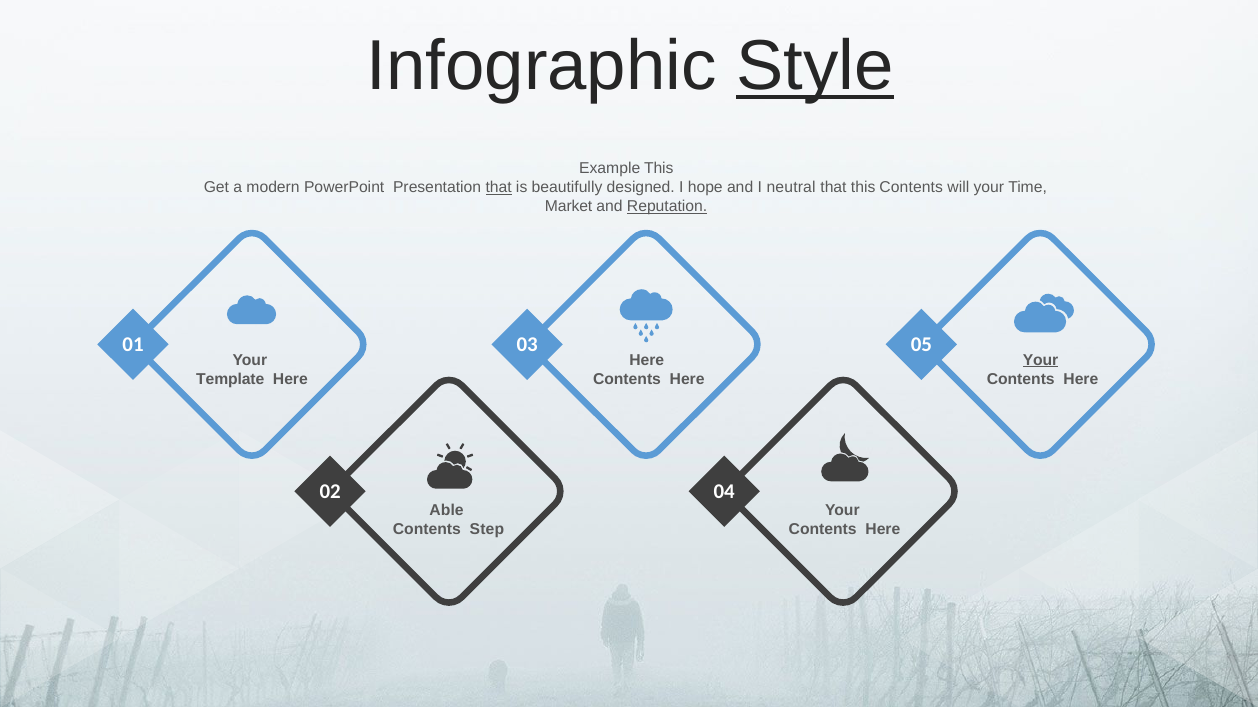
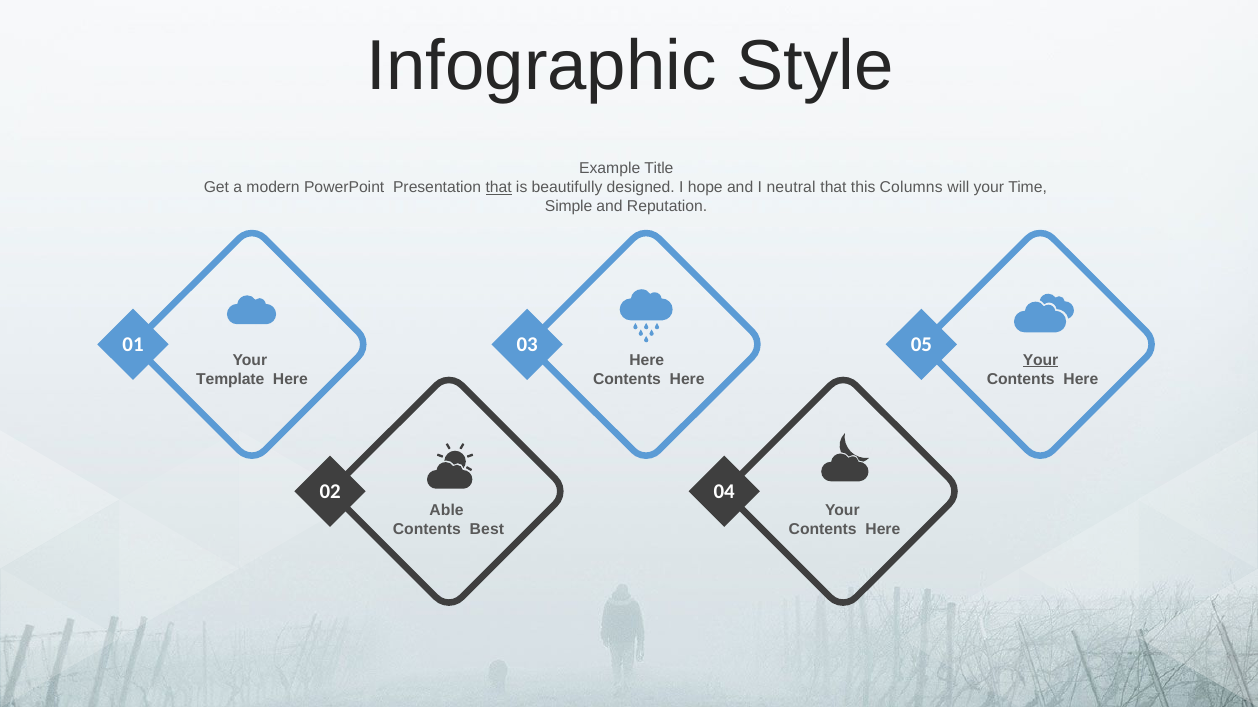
Style underline: present -> none (815, 67)
Example This: This -> Title (659, 169)
this Contents: Contents -> Columns (911, 188)
Market: Market -> Simple (569, 206)
Reputation underline: present -> none (667, 206)
Step: Step -> Best (487, 530)
